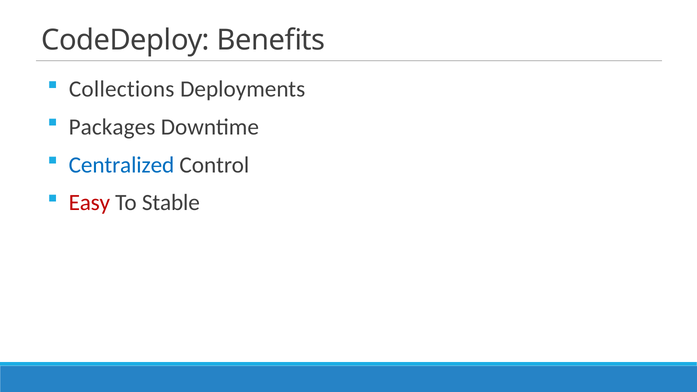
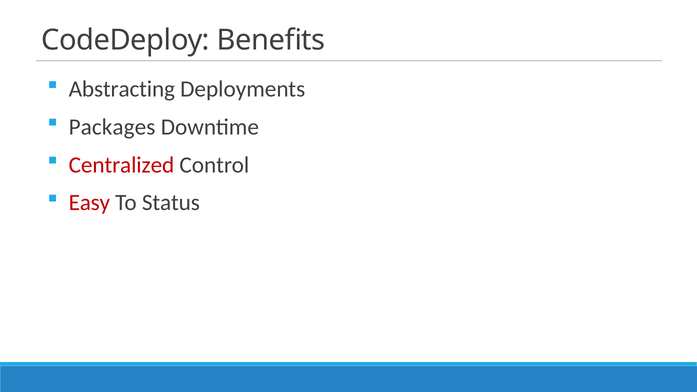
Collections: Collections -> Abstracting (122, 89)
Centralized colour: blue -> red (121, 165)
Stable: Stable -> Status (171, 203)
